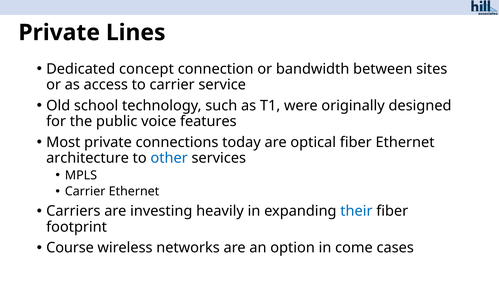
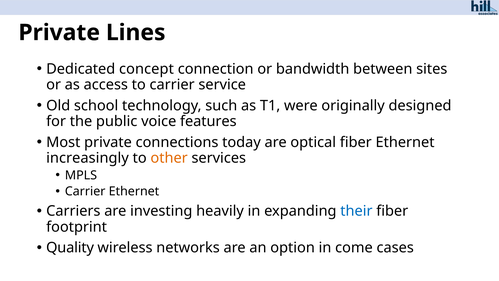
architecture: architecture -> increasingly (87, 158)
other colour: blue -> orange (169, 158)
Course: Course -> Quality (70, 248)
